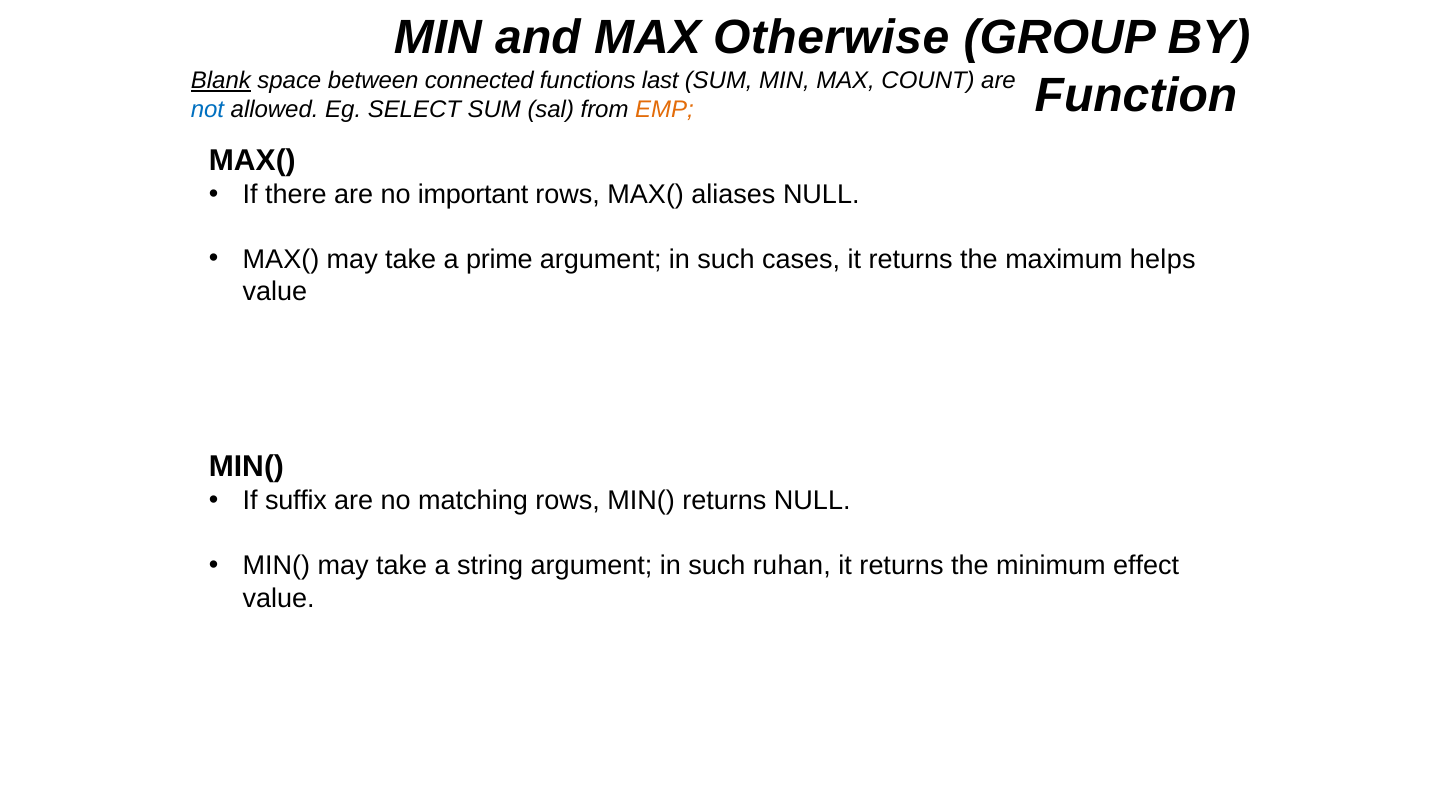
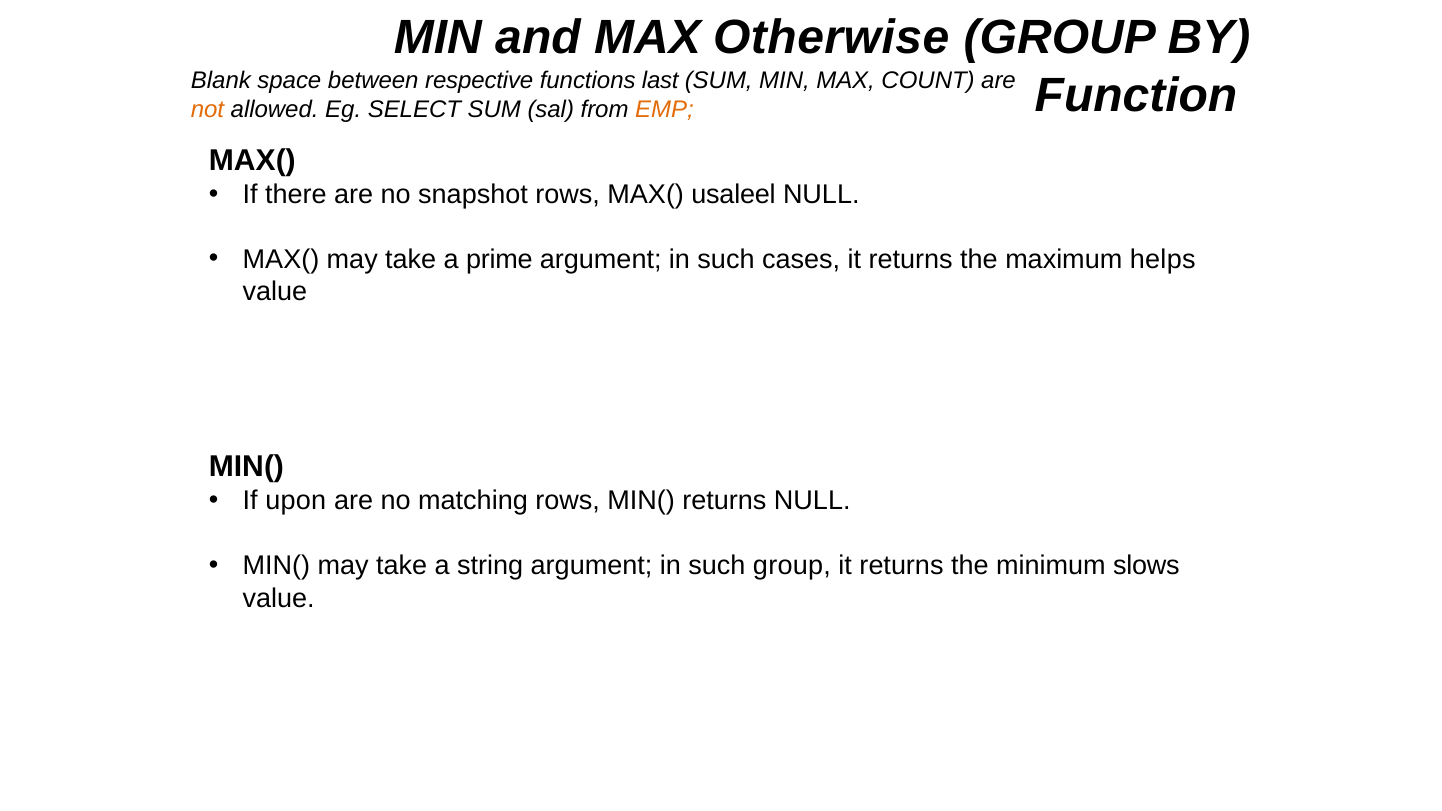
Blank underline: present -> none (221, 81)
connected: connected -> respective (479, 81)
not colour: blue -> orange (208, 109)
important: important -> snapshot (473, 195)
aliases: aliases -> usaleel (734, 195)
suffix: suffix -> upon (296, 501)
such ruhan: ruhan -> group (792, 566)
effect: effect -> slows (1146, 566)
